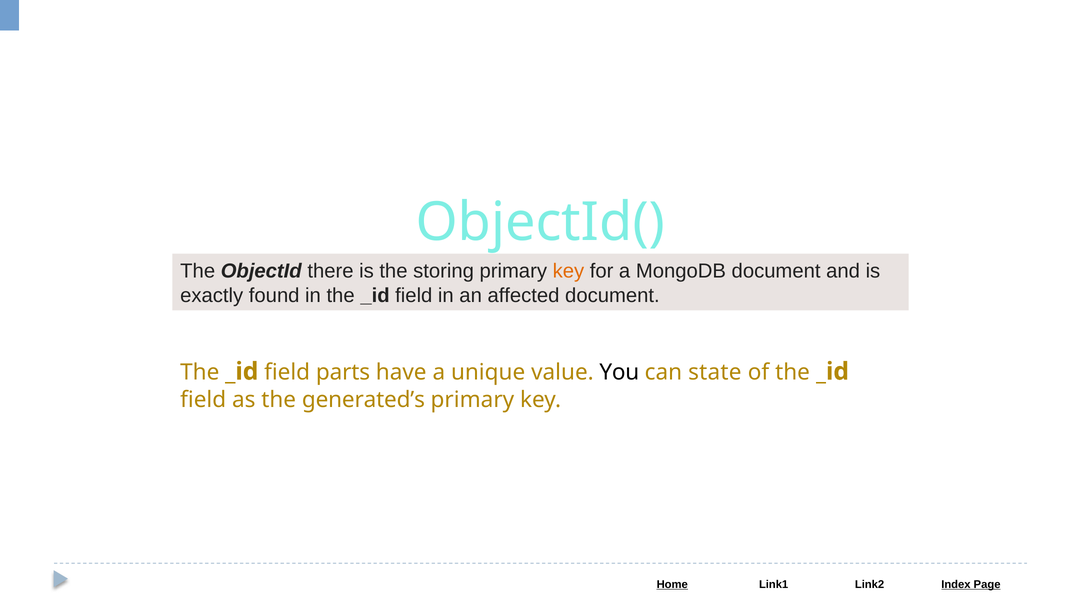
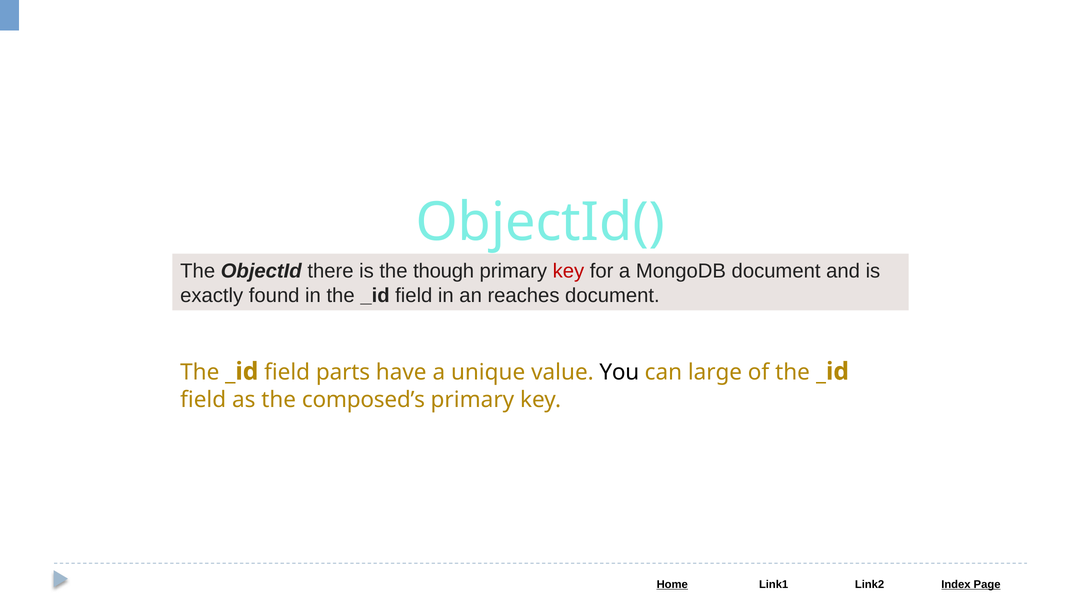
storing: storing -> though (444, 271)
key colour: orange -> red (568, 271)
affected: affected -> reaches (524, 296)
state: state -> large (715, 372)
generated’s: generated’s -> composed’s (363, 400)
